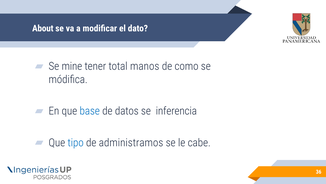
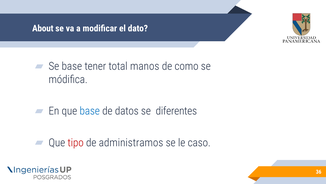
Se mine: mine -> base (72, 66)
inferencia: inferencia -> diferentes (176, 111)
tipo colour: blue -> red (76, 142)
cabe: cabe -> caso (199, 142)
